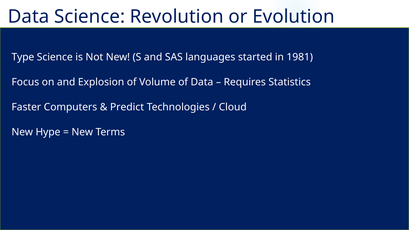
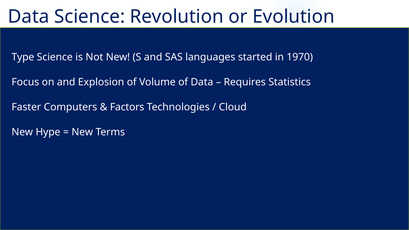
1981: 1981 -> 1970 (300, 57)
Predict: Predict -> Factors (127, 107)
